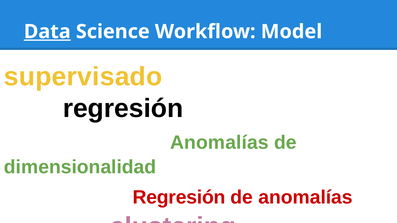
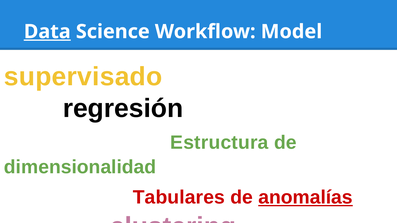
Anomalías: Anomalías -> Estructura (219, 143)
Regresión: Regresión -> Tabulares (179, 198)
anomalías underline: none -> present (306, 198)
